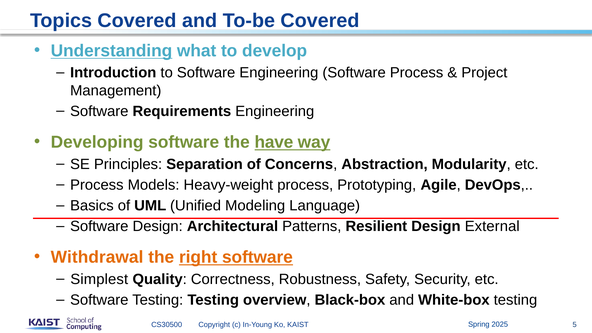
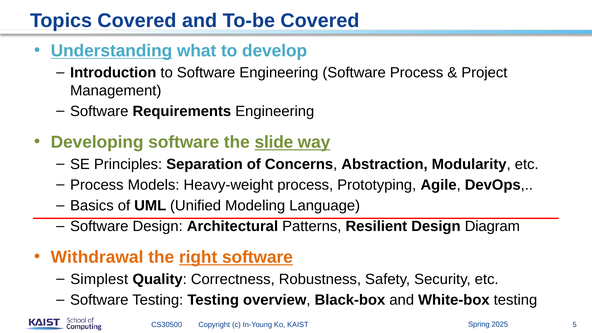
have: have -> slide (274, 142)
External: External -> Diagram (492, 226)
